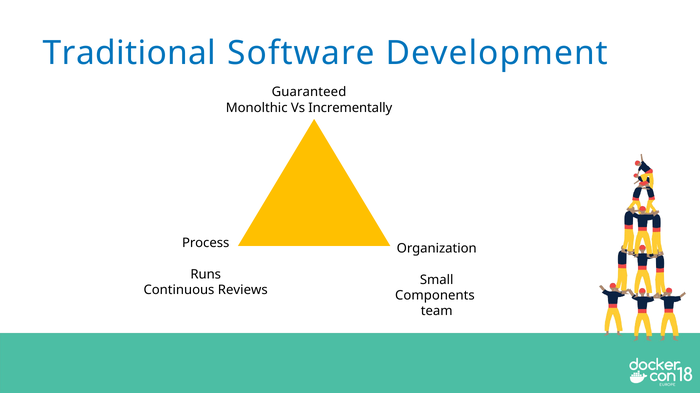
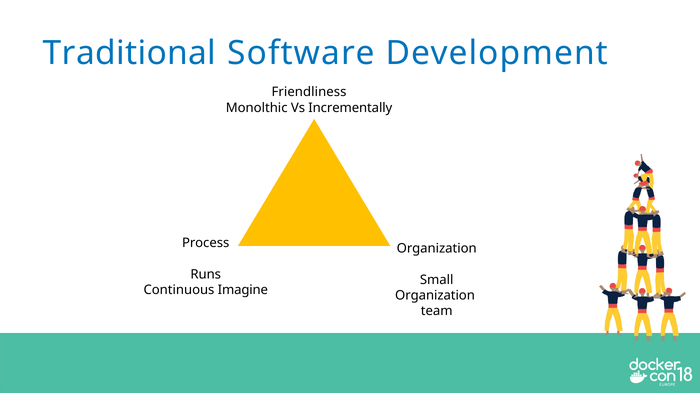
Guaranteed: Guaranteed -> Friendliness (309, 92)
Reviews: Reviews -> Imagine (243, 291)
Components: Components -> Organization (435, 296)
